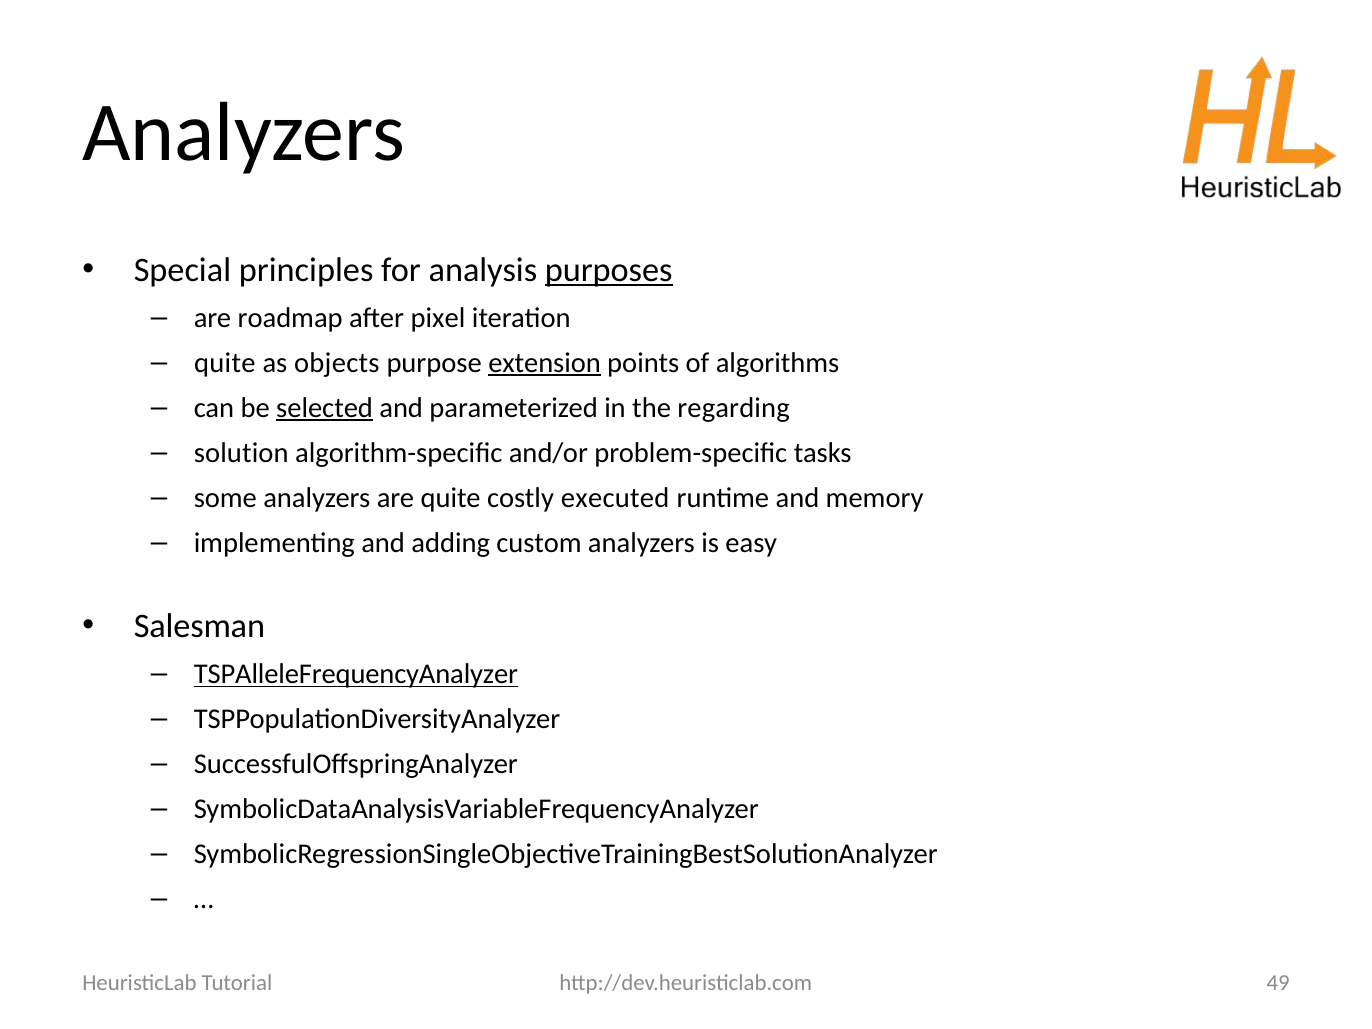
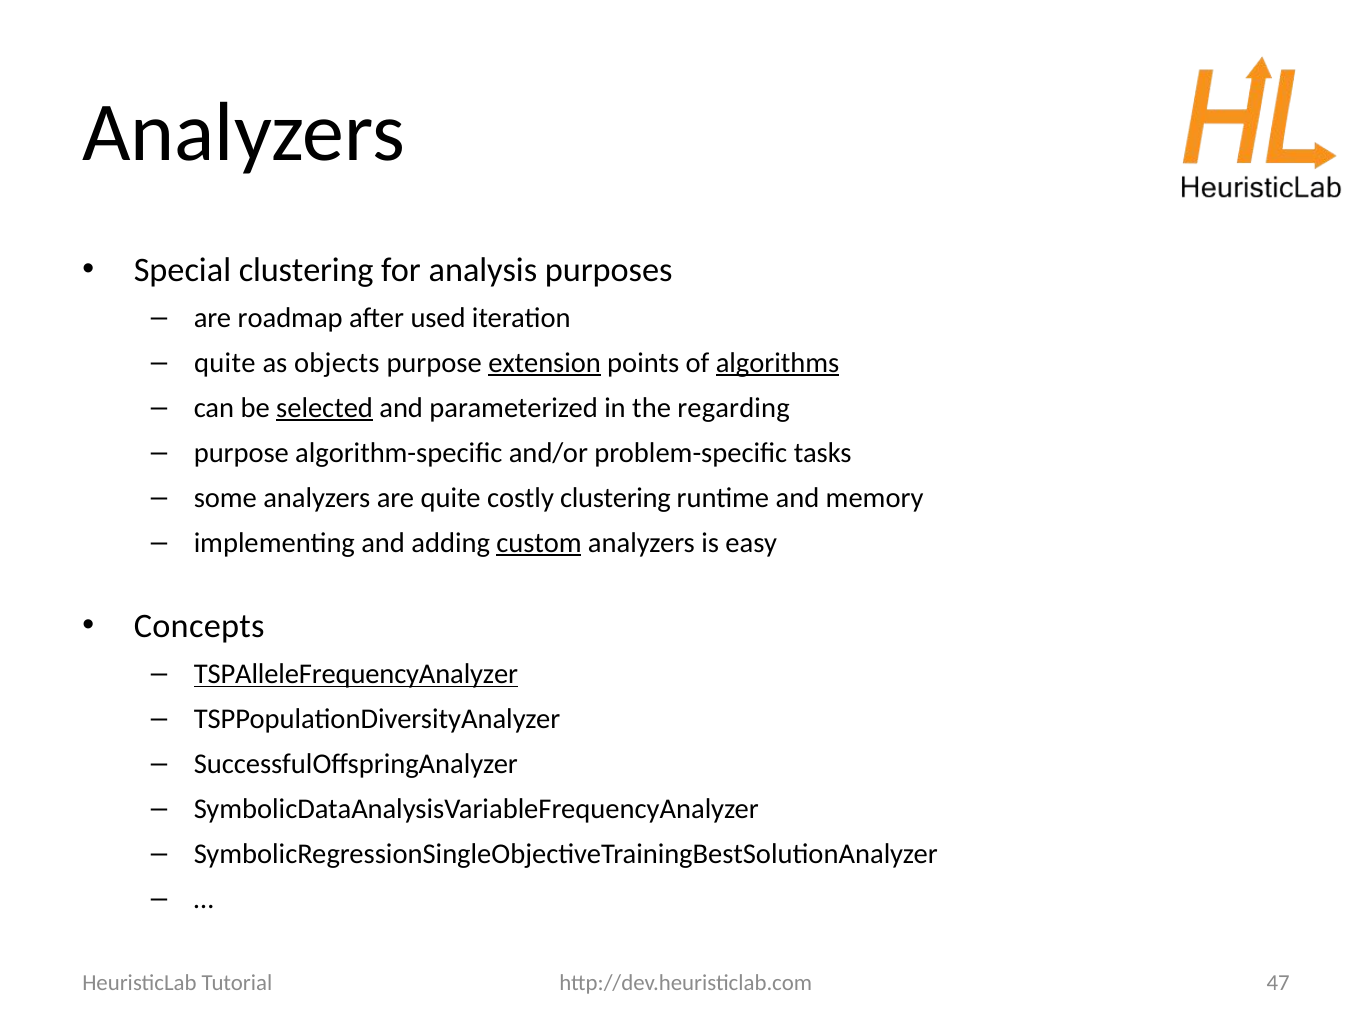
Special principles: principles -> clustering (306, 270)
purposes underline: present -> none (609, 270)
pixel: pixel -> used (438, 318)
algorithms underline: none -> present (778, 363)
solution: solution -> purpose (241, 453)
costly executed: executed -> clustering (615, 498)
custom underline: none -> present (539, 543)
Salesman: Salesman -> Concepts (199, 626)
49: 49 -> 47 (1278, 982)
